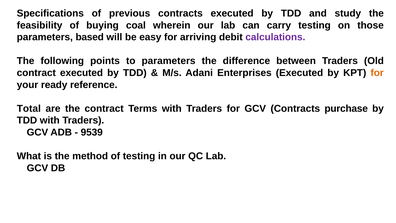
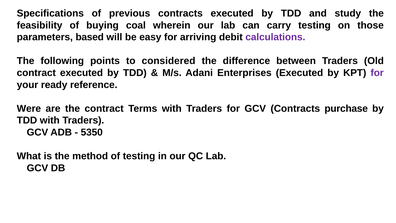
to parameters: parameters -> considered (169, 61)
for colour: orange -> purple (377, 73)
Total: Total -> Were (29, 108)
9539: 9539 -> 5350 (92, 132)
